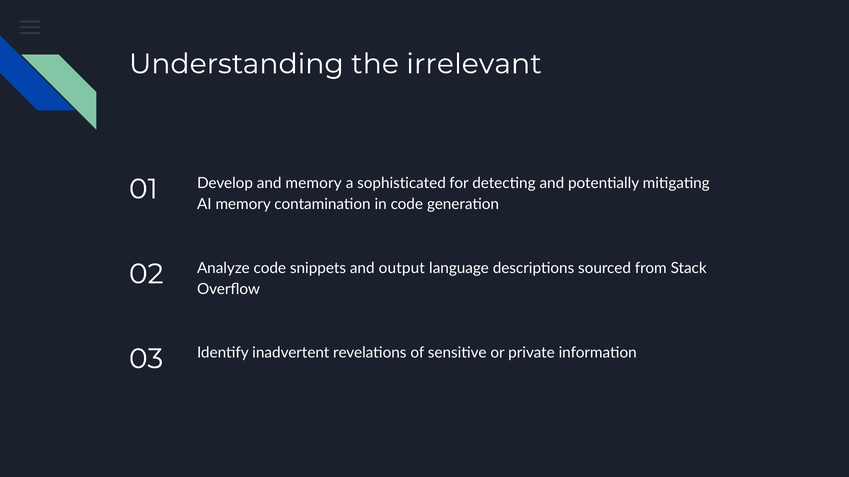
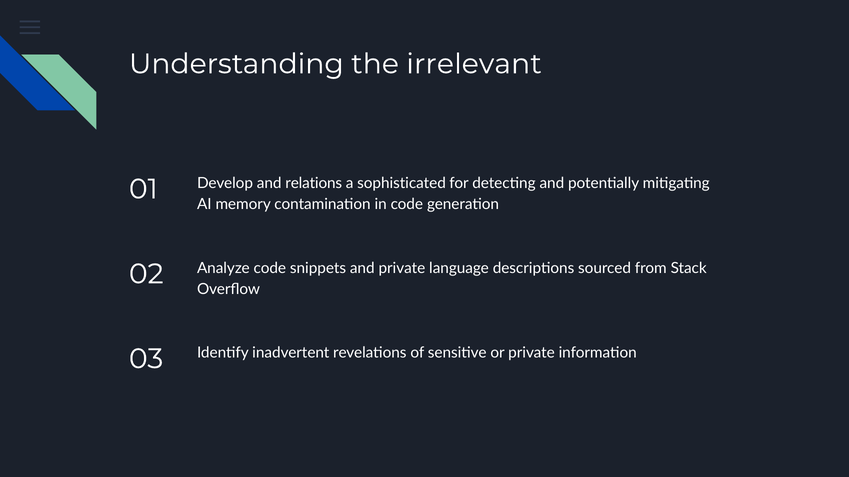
and memory: memory -> relations (314, 183)
and output: output -> private (402, 268)
